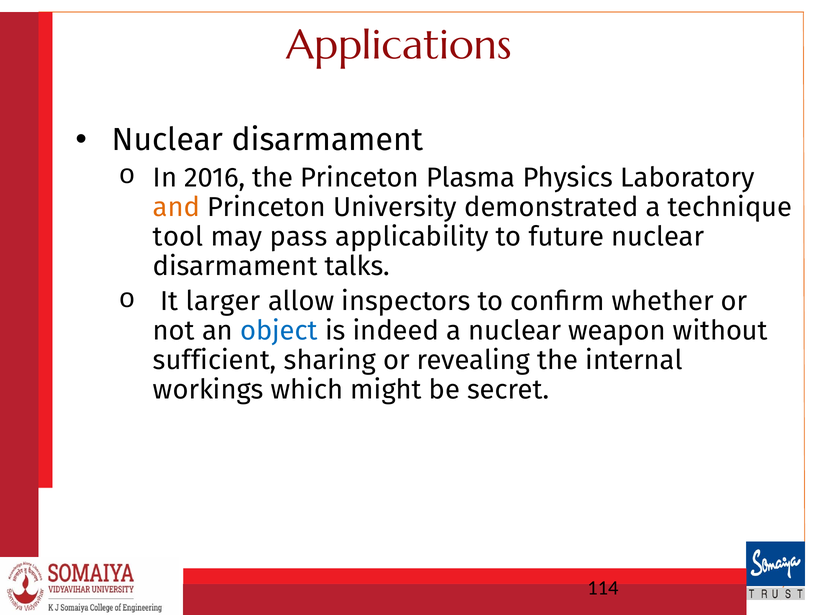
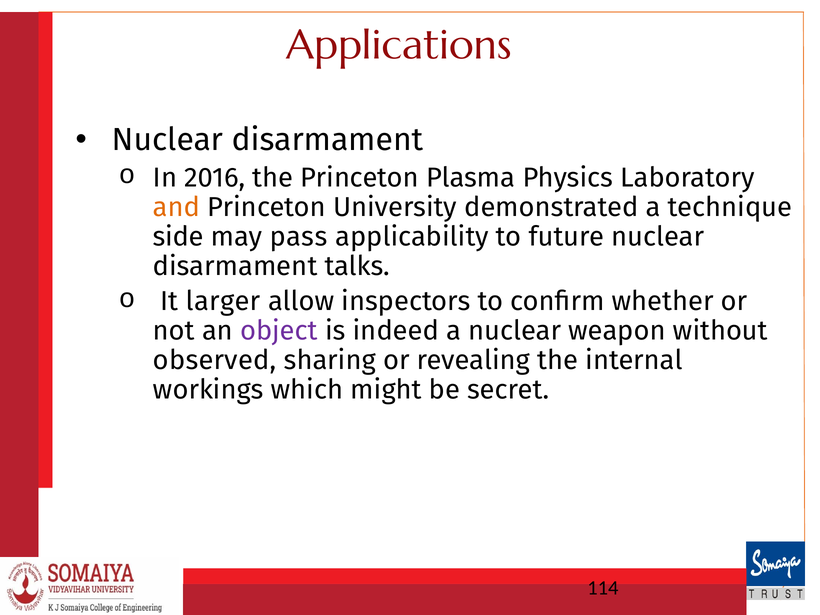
tool: tool -> side (178, 237)
object colour: blue -> purple (279, 331)
sufficient: sufficient -> observed (215, 360)
